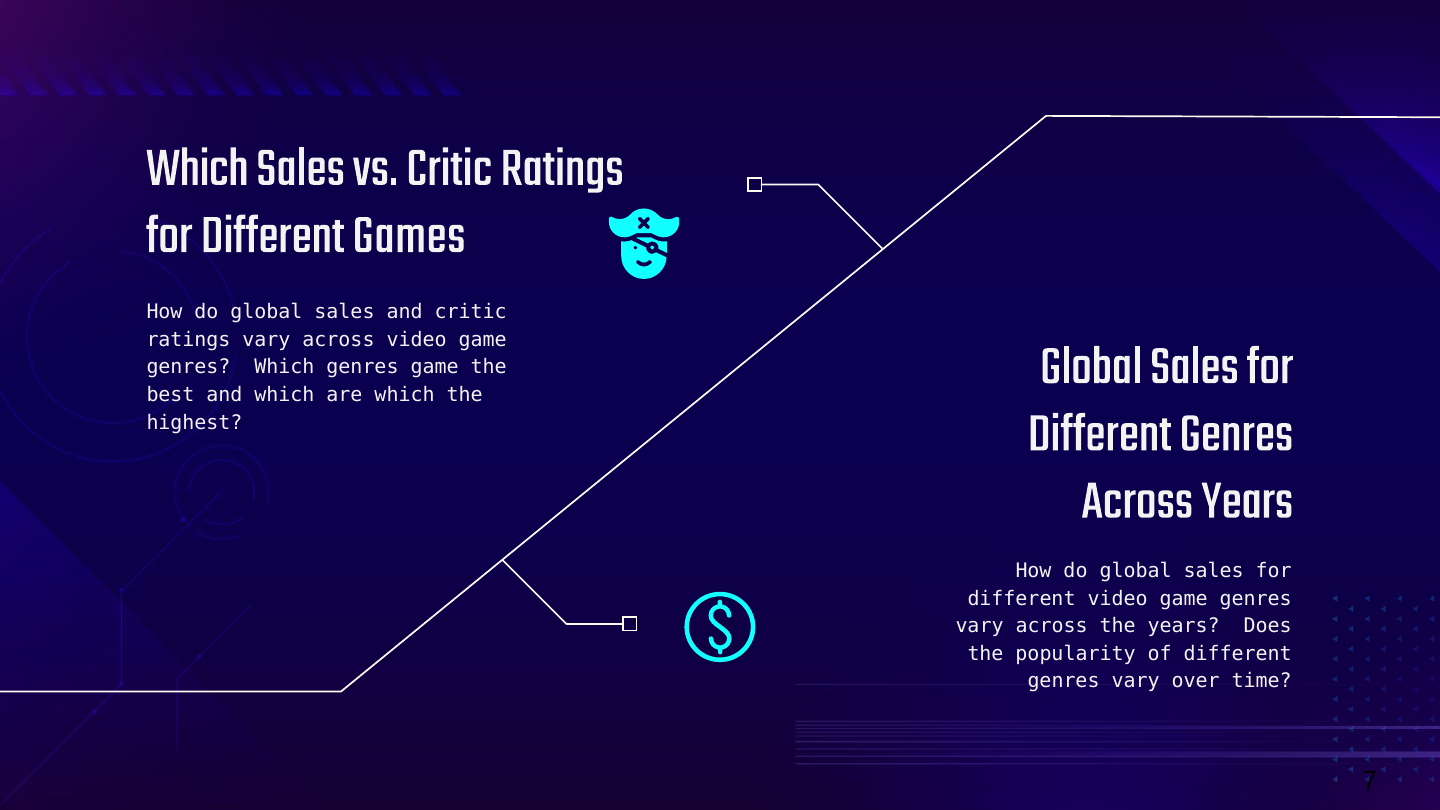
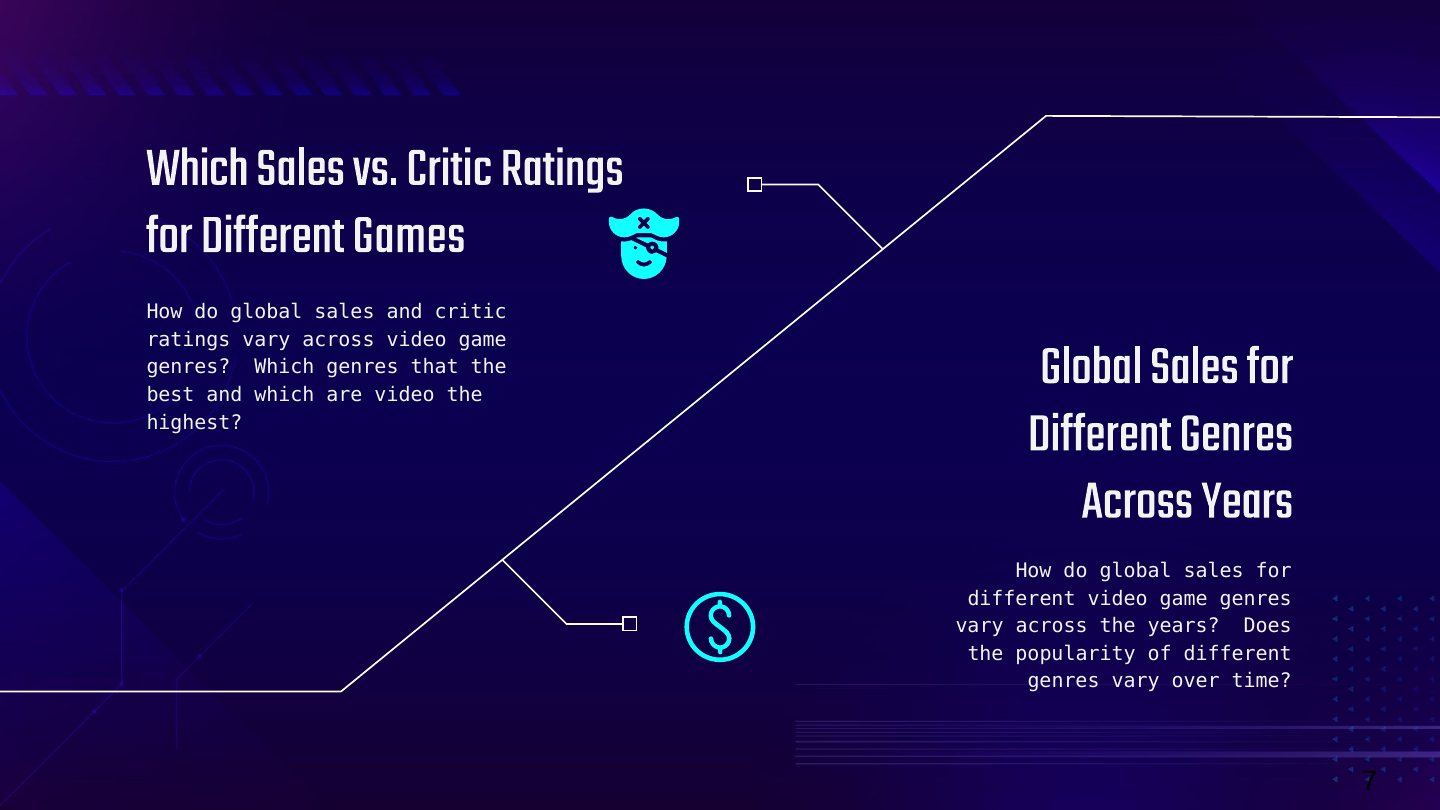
genres game: game -> that (435, 367)
are which: which -> video (405, 395)
